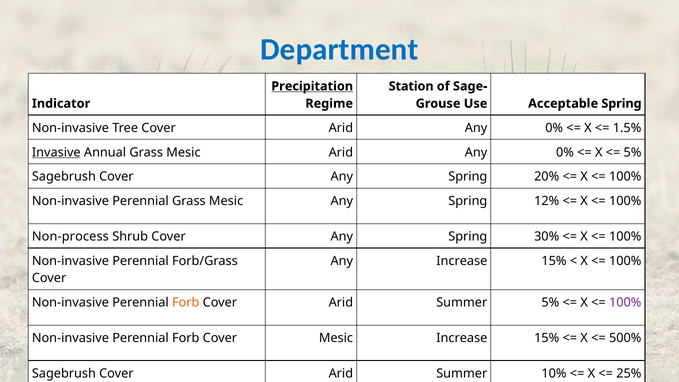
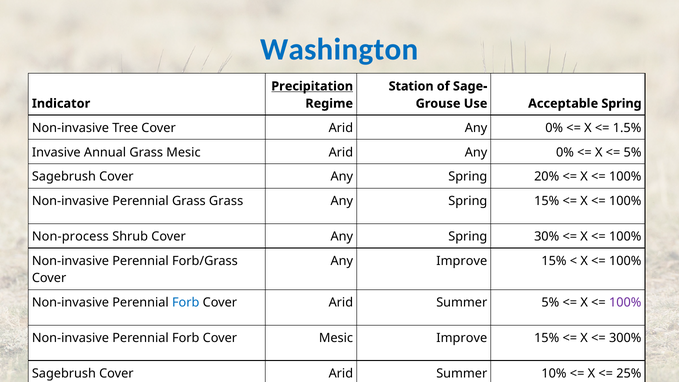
Department: Department -> Washington (339, 49)
Invasive underline: present -> none (56, 152)
Perennial Grass Mesic: Mesic -> Grass (226, 201)
Spring 12%: 12% -> 15% (547, 201)
Any Increase: Increase -> Improve (462, 261)
Forb colour: orange -> blue (186, 303)
Mesic Increase: Increase -> Improve (462, 338)
500%: 500% -> 300% (625, 338)
